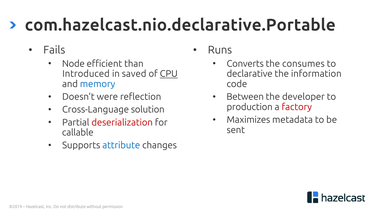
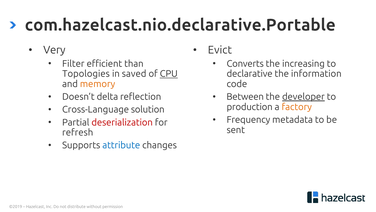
Fails: Fails -> Very (54, 50)
Runs: Runs -> Evict (220, 50)
Node: Node -> Filter (73, 64)
consumes: consumes -> increasing (303, 64)
Introduced: Introduced -> Topologies (86, 74)
memory colour: blue -> orange (98, 84)
were: were -> delta (107, 97)
developer underline: none -> present (303, 97)
factory colour: red -> orange (297, 107)
Maximizes: Maximizes -> Frequency (248, 120)
callable: callable -> refresh (78, 132)
